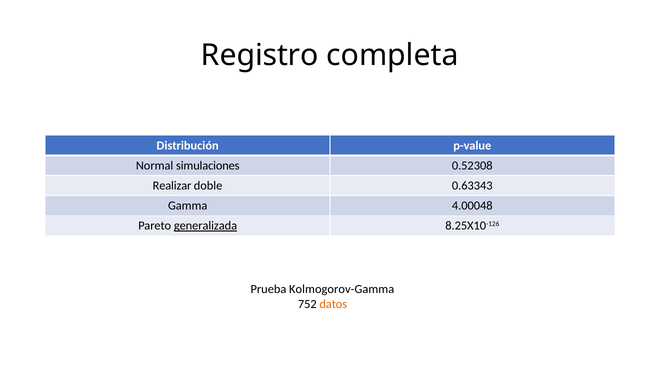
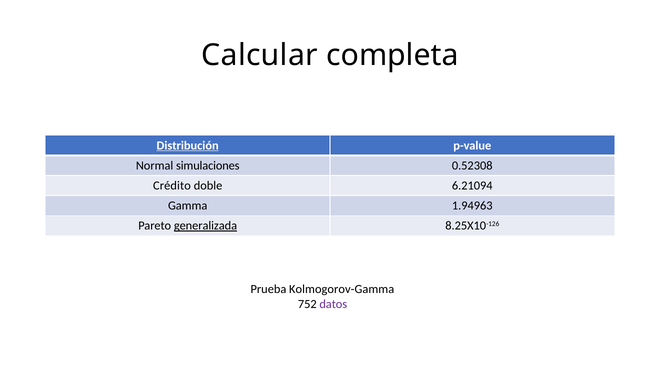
Registro: Registro -> Calcular (260, 55)
Distribución underline: none -> present (188, 146)
Realizar: Realizar -> Crédito (172, 186)
0.63343: 0.63343 -> 6.21094 (472, 186)
4.00048: 4.00048 -> 1.94963 (472, 206)
datos colour: orange -> purple (333, 304)
